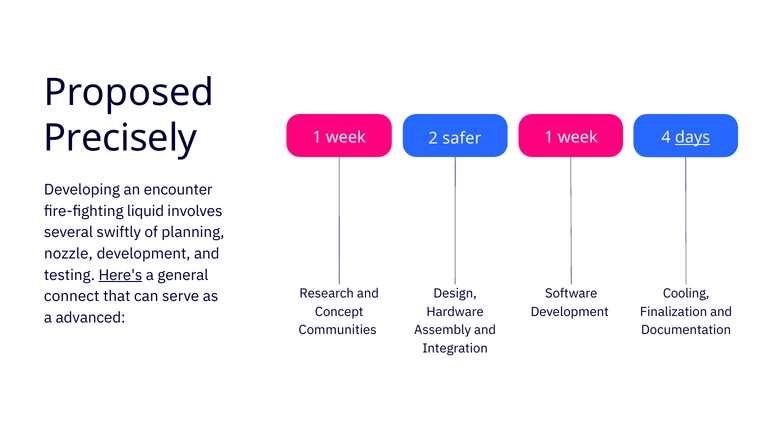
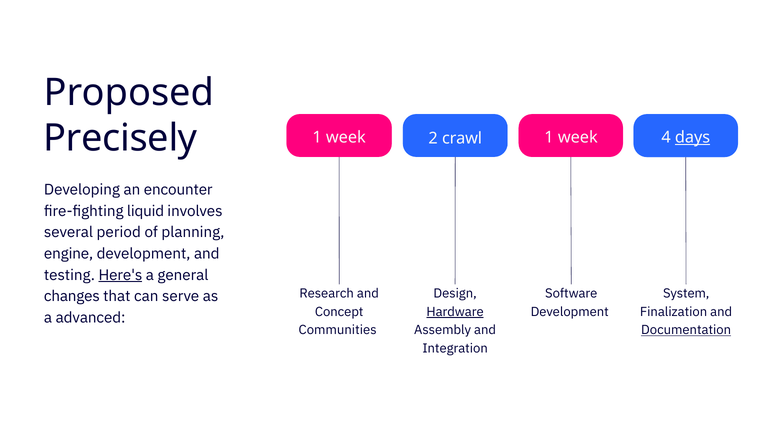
safer: safer -> crawl (462, 138)
swiftly: swiftly -> period (119, 232)
nozzle: nozzle -> engine (69, 254)
Cooling: Cooling -> System (686, 294)
connect: connect -> changes (72, 296)
Hardware underline: none -> present (455, 312)
Documentation underline: none -> present (686, 330)
